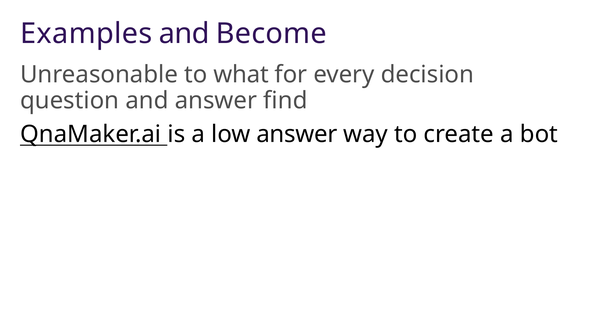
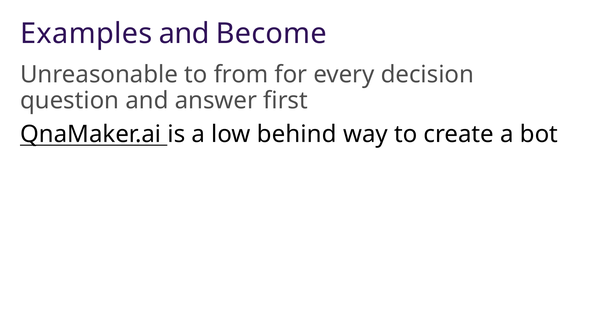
what: what -> from (241, 75)
find: find -> first (286, 101)
low answer: answer -> behind (297, 134)
